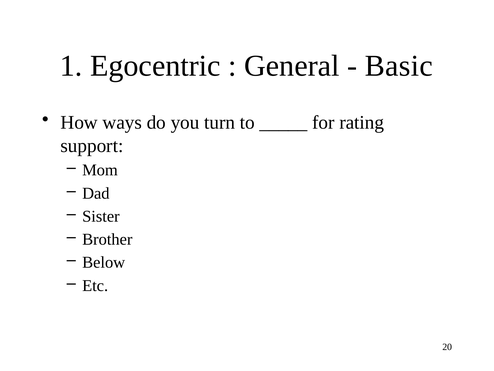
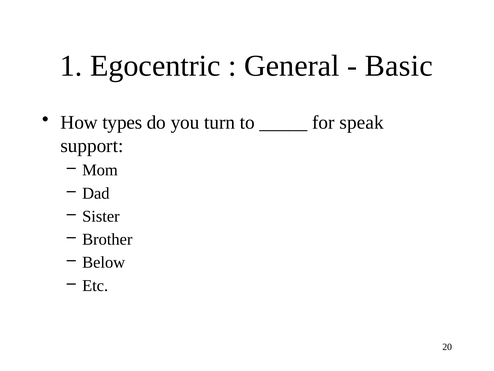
ways: ways -> types (122, 122)
rating: rating -> speak (362, 122)
